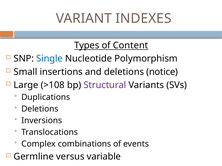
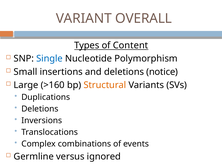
INDEXES: INDEXES -> OVERALL (144, 19)
>108: >108 -> >160 (53, 85)
Structural colour: purple -> orange (105, 85)
variable: variable -> ignored (104, 157)
